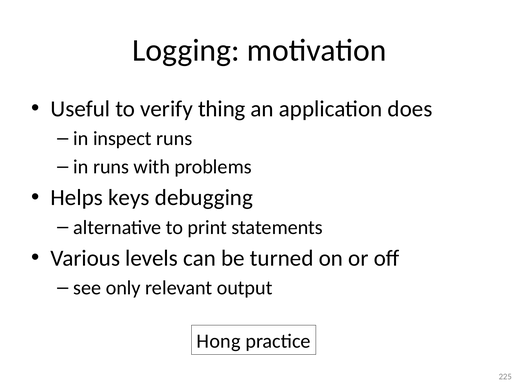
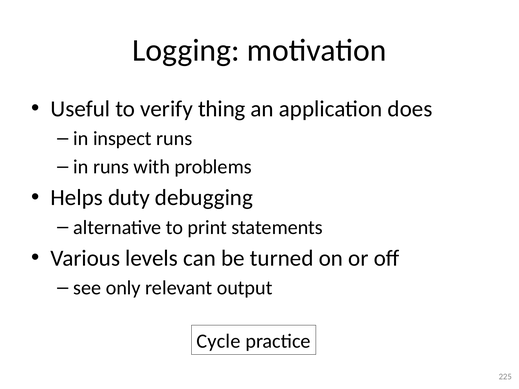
keys: keys -> duty (129, 198)
Hong: Hong -> Cycle (219, 341)
